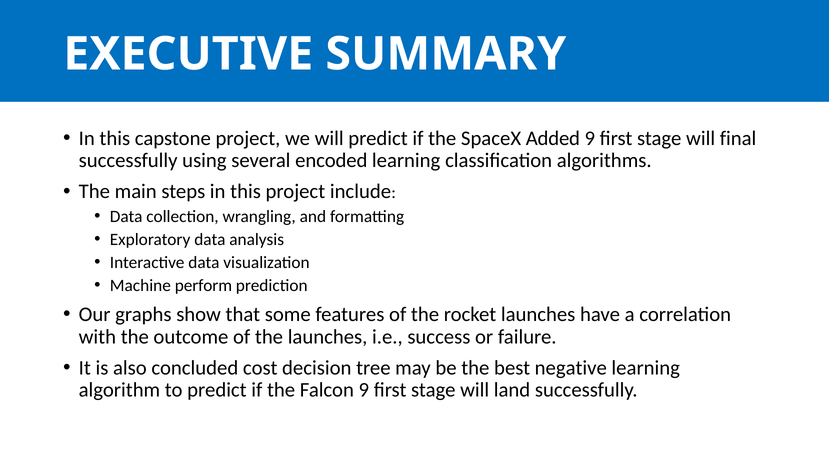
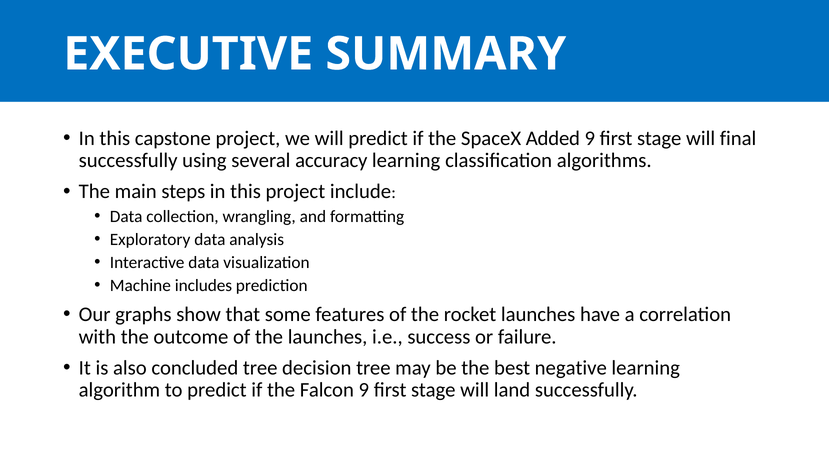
encoded: encoded -> accuracy (331, 161)
perform: perform -> includes (203, 286)
concluded cost: cost -> tree (260, 368)
